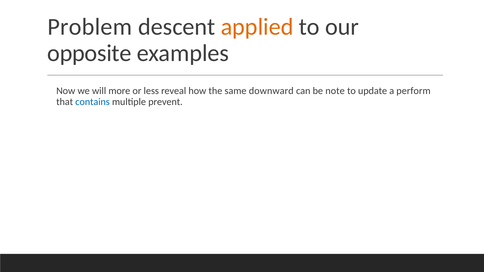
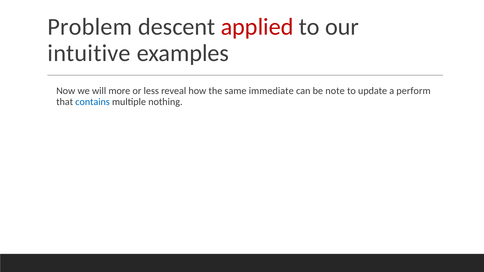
applied colour: orange -> red (257, 27)
opposite: opposite -> intuitive (89, 53)
downward: downward -> immediate (271, 91)
prevent: prevent -> nothing (165, 102)
